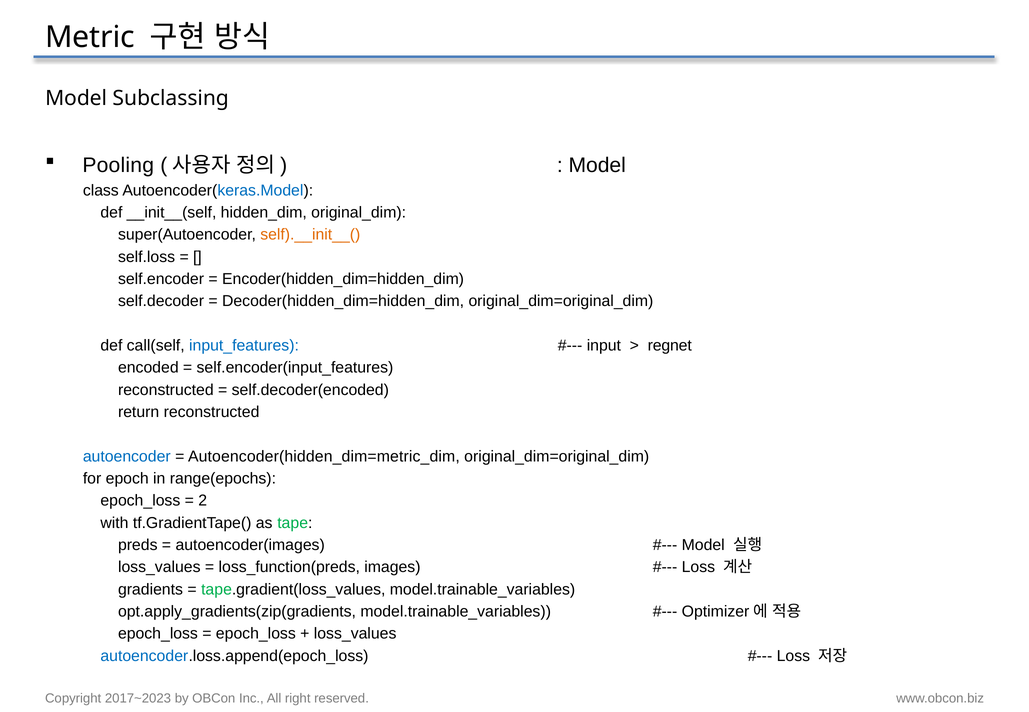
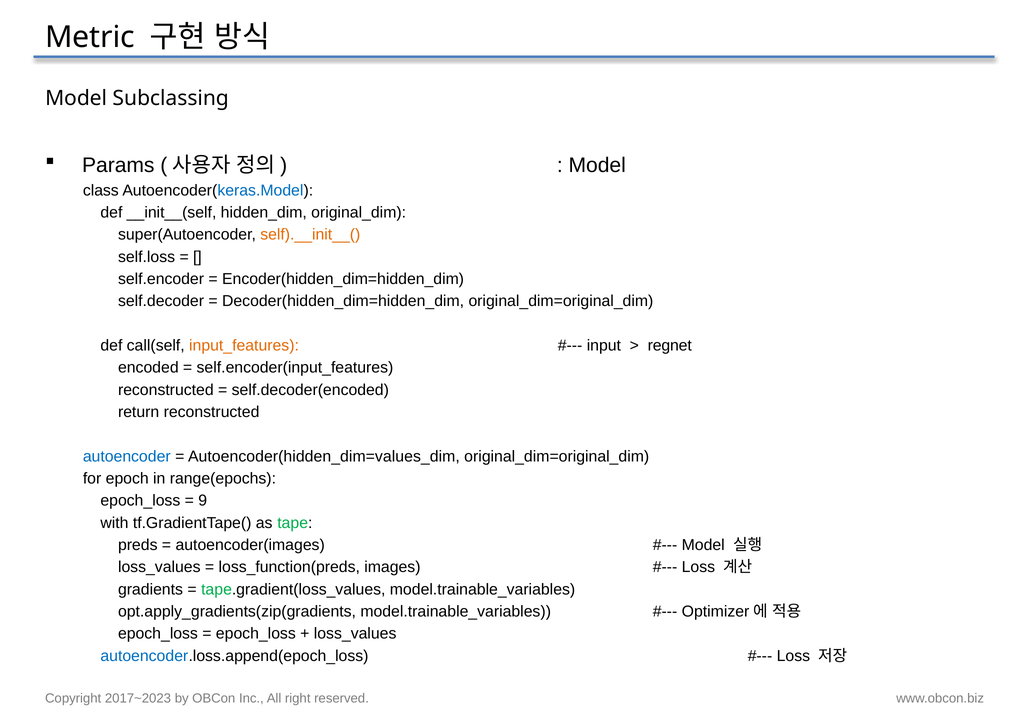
Pooling: Pooling -> Params (118, 166)
input_features colour: blue -> orange (244, 346)
Autoencoder(hidden_dim=metric_dim: Autoencoder(hidden_dim=metric_dim -> Autoencoder(hidden_dim=values_dim (324, 457)
2: 2 -> 9 (203, 501)
